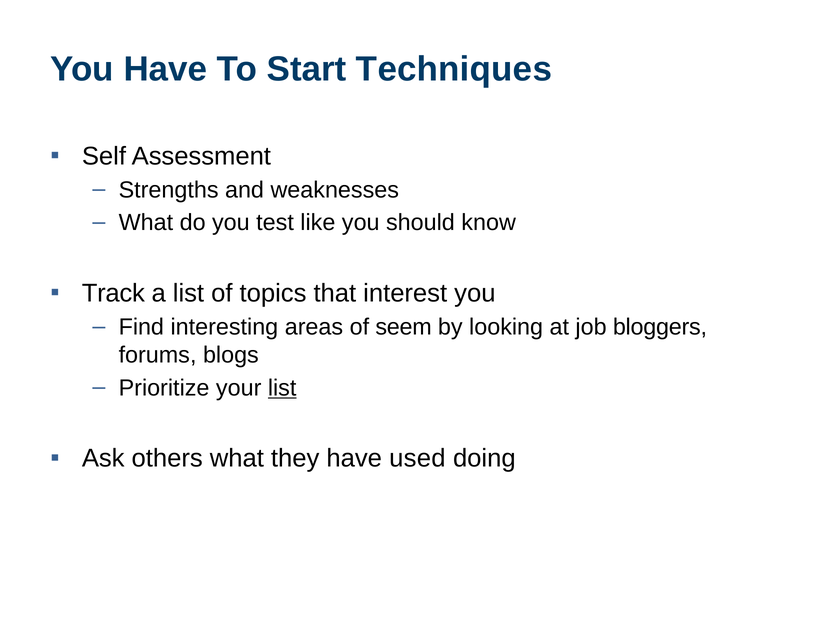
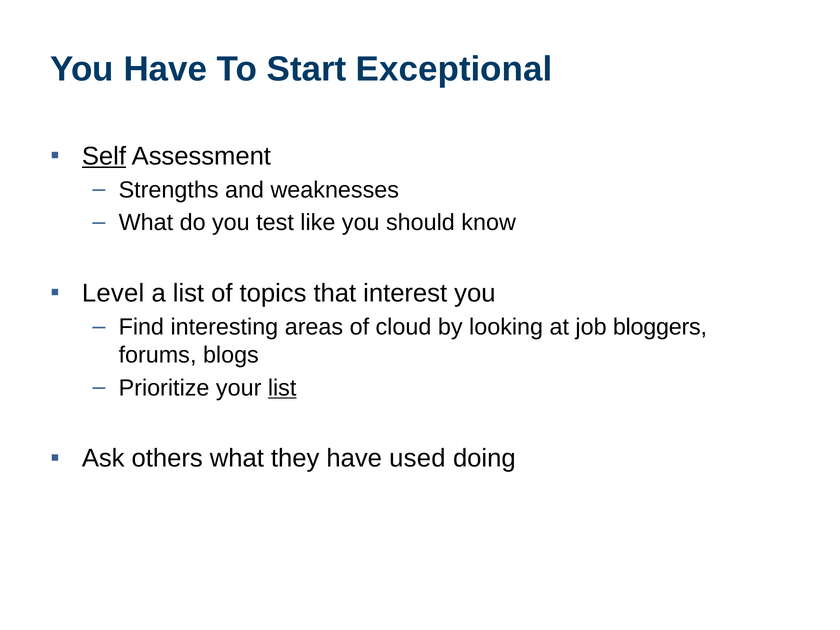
Techniques: Techniques -> Exceptional (454, 69)
Self underline: none -> present (104, 156)
Track: Track -> Level (113, 293)
seem: seem -> cloud (403, 327)
